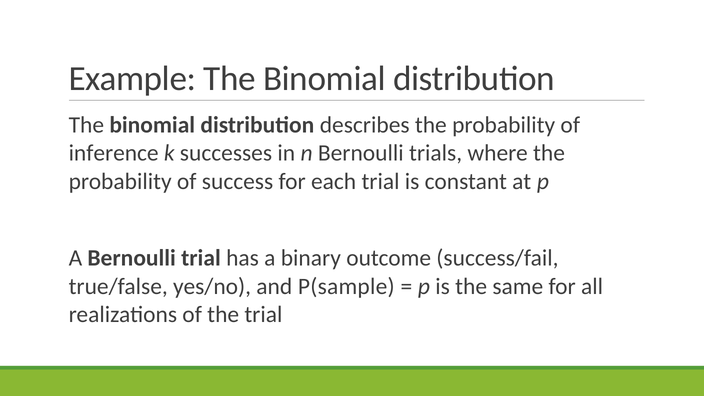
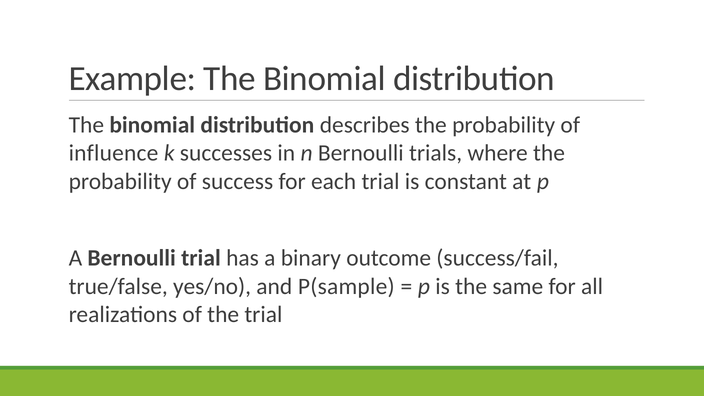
inference: inference -> influence (114, 153)
